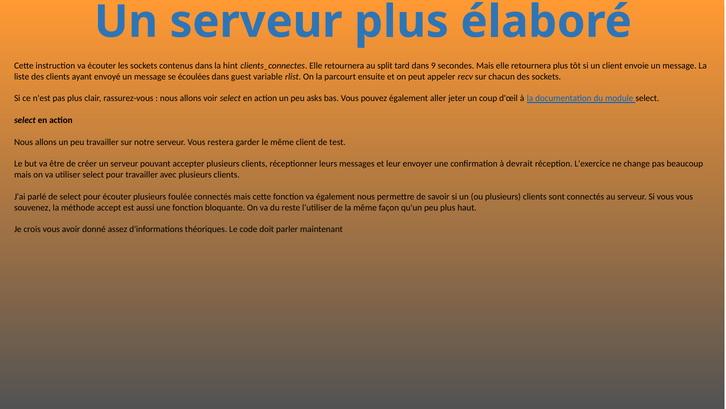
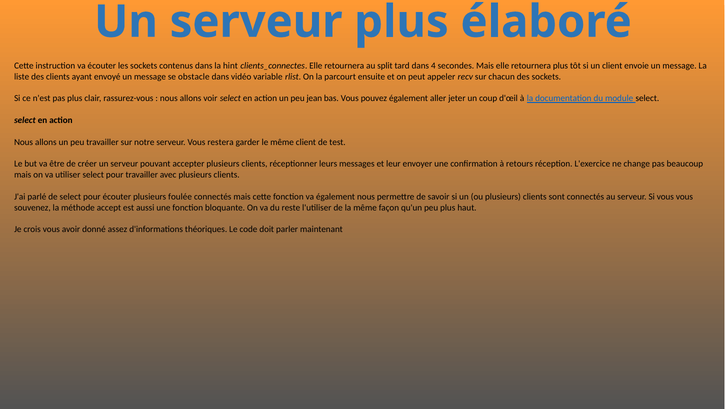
9: 9 -> 4 (433, 65)
écoulées: écoulées -> obstacle (194, 76)
guest: guest -> vidéo (241, 76)
asks: asks -> jean (314, 98)
devrait: devrait -> retours (520, 164)
